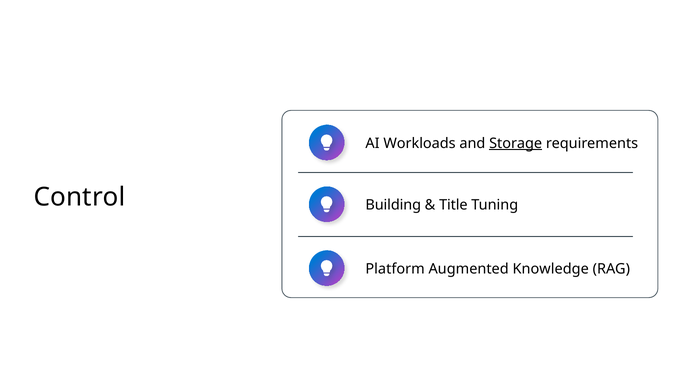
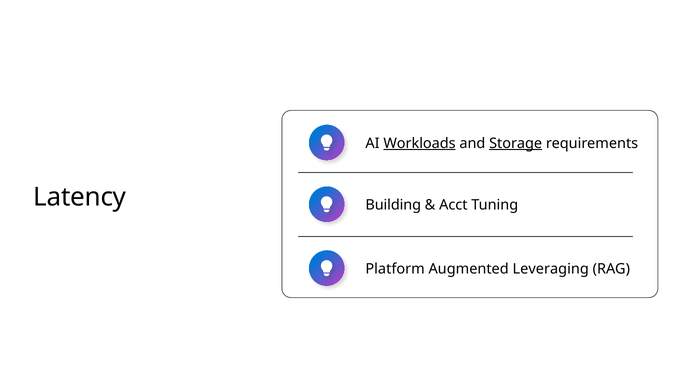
Workloads underline: none -> present (420, 143)
Control: Control -> Latency (80, 197)
Title: Title -> Acct (453, 205)
Knowledge: Knowledge -> Leveraging (551, 269)
